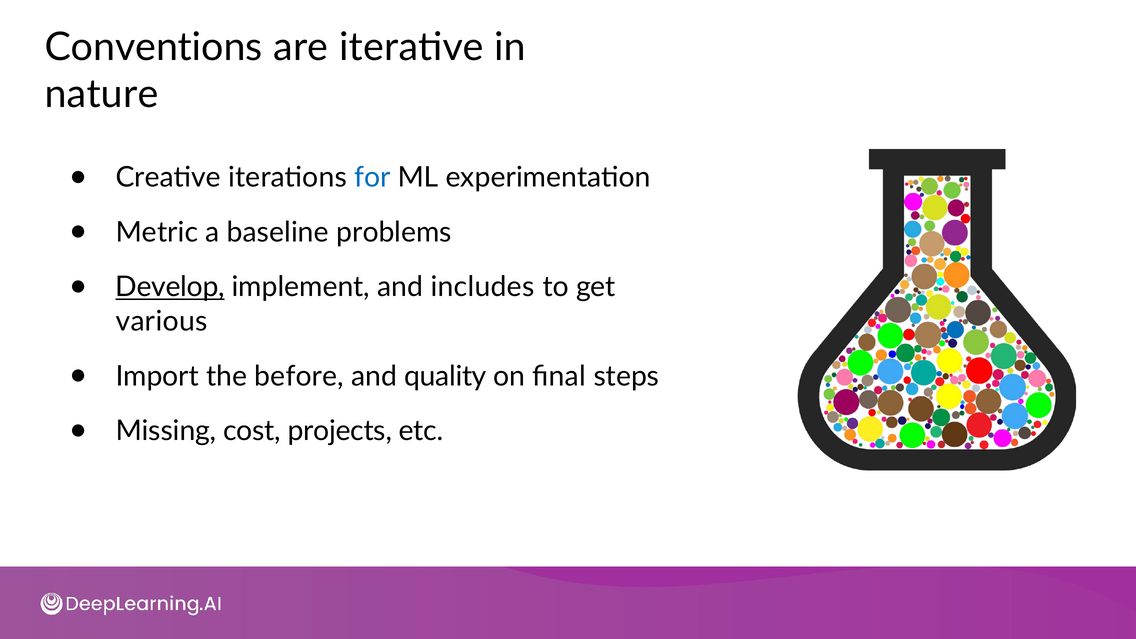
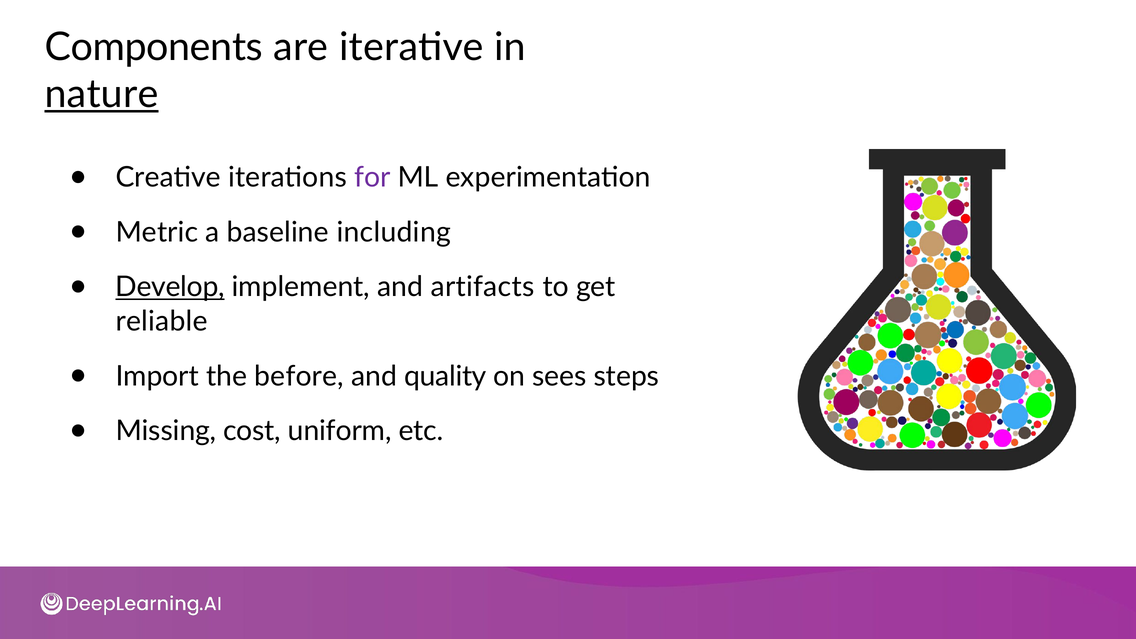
Conventions: Conventions -> Components (154, 47)
nature underline: none -> present (102, 94)
for colour: blue -> purple (373, 177)
problems: problems -> including (394, 232)
includes: includes -> artifacts (483, 287)
various: various -> reliable (162, 321)
ﬁnal: ﬁnal -> sees (559, 376)
projects: projects -> uniform (340, 431)
